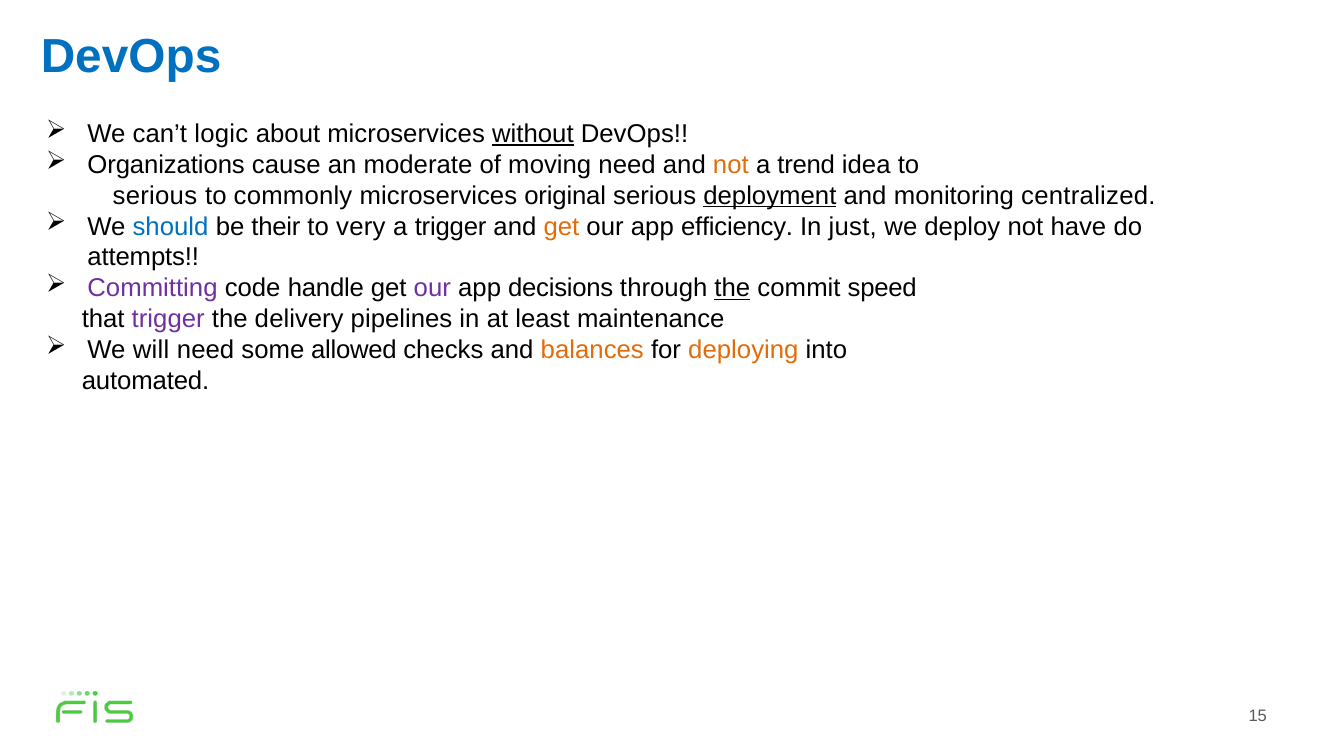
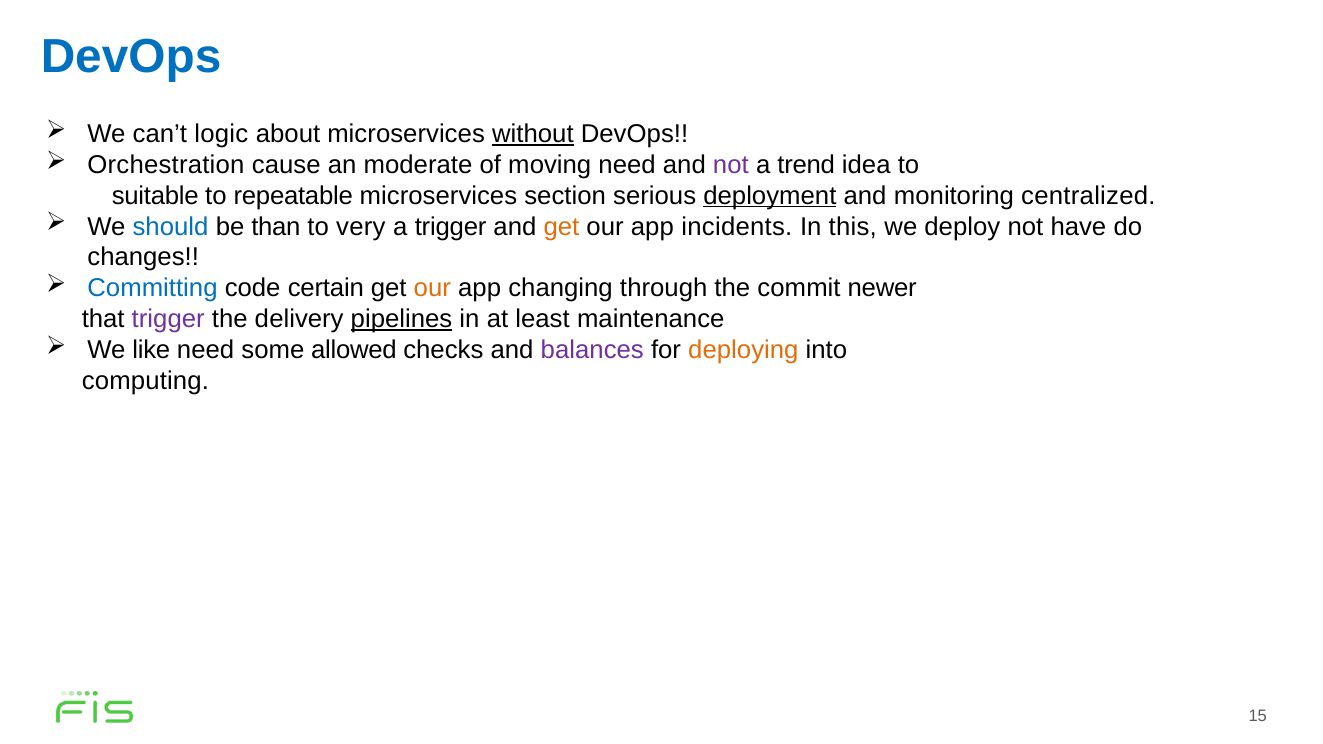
Organizations: Organizations -> Orchestration (166, 165)
not colour: orange -> purple (731, 165)
serious: serious -> suitable (155, 196)
commonly: commonly -> repeatable (293, 196)
original: original -> section (565, 196)
their: their -> than (276, 227)
efficiency: efficiency -> incidents (737, 227)
just: just -> this (853, 227)
attempts: attempts -> changes (143, 257)
Committing colour: purple -> blue (152, 288)
handle: handle -> certain (326, 288)
our colour: purple -> orange (432, 288)
decisions: decisions -> changing (561, 288)
the underline: present -> none (732, 288)
speed: speed -> newer (882, 288)
pipelines underline: none -> present (402, 319)
will: will -> like (151, 350)
balances colour: orange -> purple (592, 350)
automated: automated -> computing (145, 381)
